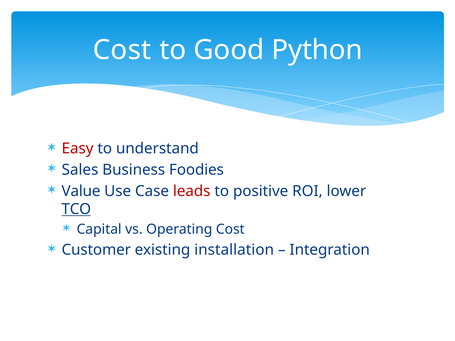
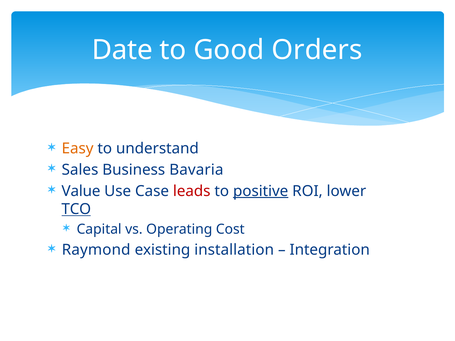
Cost: Cost -> Date (122, 50)
Python: Python -> Orders (317, 50)
Easy colour: red -> orange (78, 149)
Foodies: Foodies -> Bavaria (196, 170)
positive underline: none -> present (261, 191)
Customer: Customer -> Raymond (96, 250)
